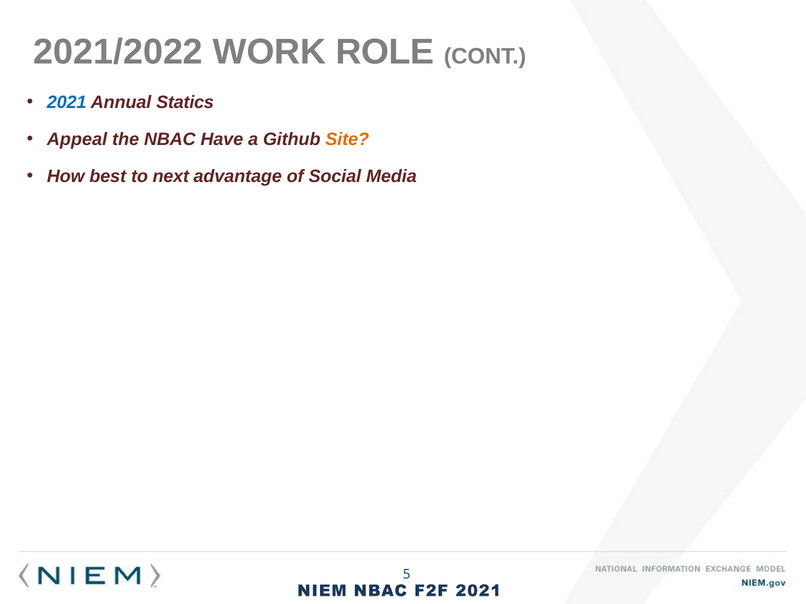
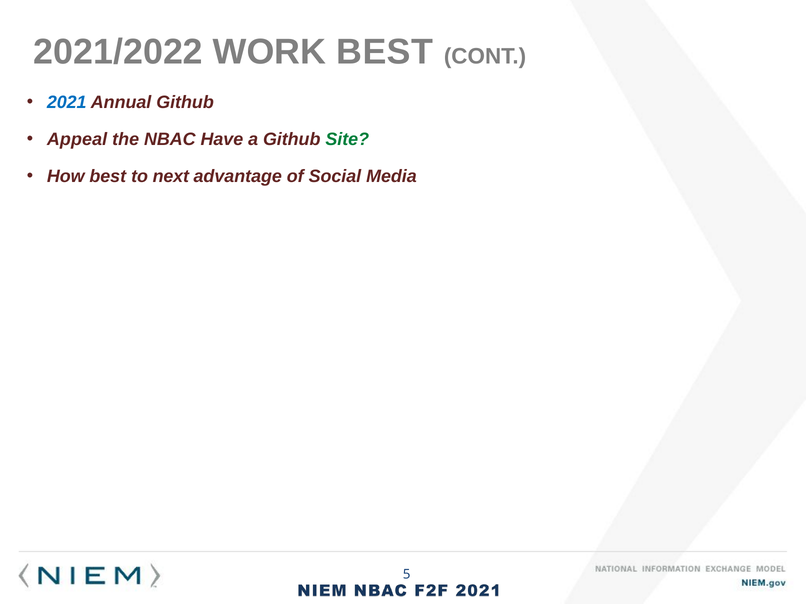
WORK ROLE: ROLE -> BEST (385, 52)
Annual Statics: Statics -> Github (185, 102)
Site colour: orange -> green (347, 139)
